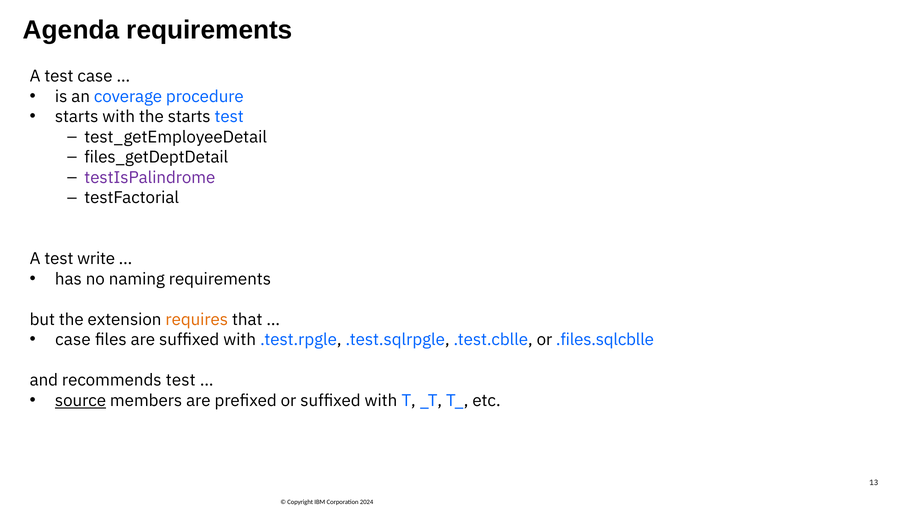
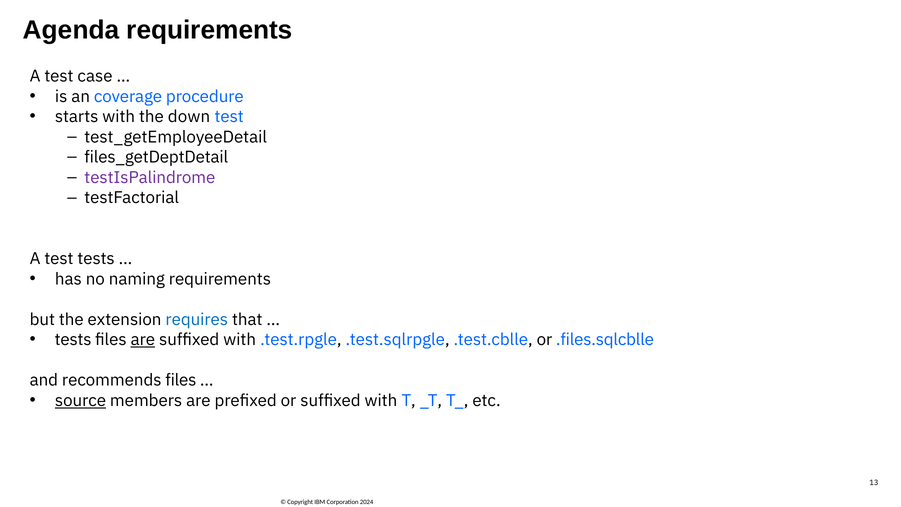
the starts: starts -> down (189, 117)
test write: write -> tests (96, 259)
requires colour: orange -> blue (197, 319)
case: case -> tests (73, 340)
are underline: none -> present (143, 340)
recommends test: test -> files (181, 380)
